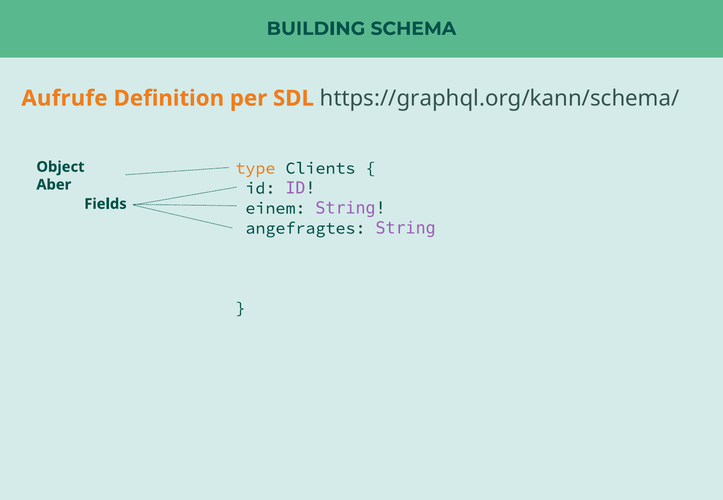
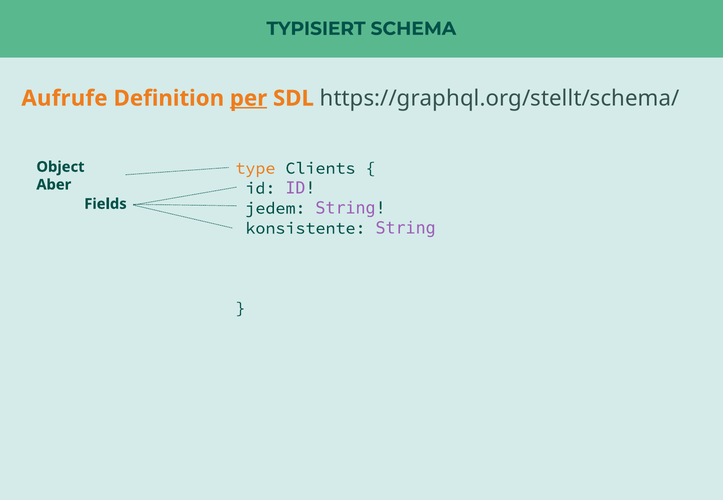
BUILDING: BUILDING -> TYPISIERT (316, 29)
per underline: none -> present (249, 98)
https://graphql.org/kann/schema/: https://graphql.org/kann/schema/ -> https://graphql.org/stellt/schema/ (500, 98)
einem: einem -> jedem (275, 208)
angefragtes: angefragtes -> konsistente (305, 228)
